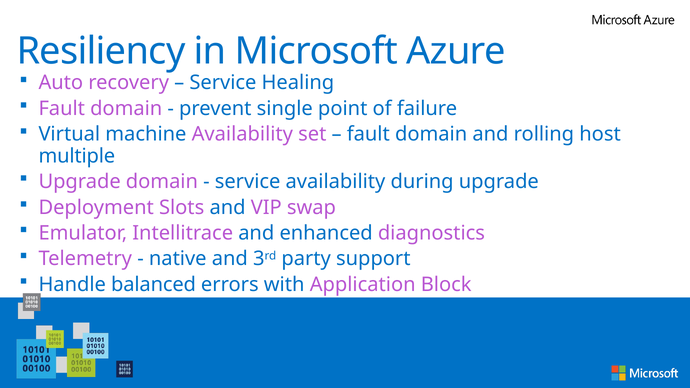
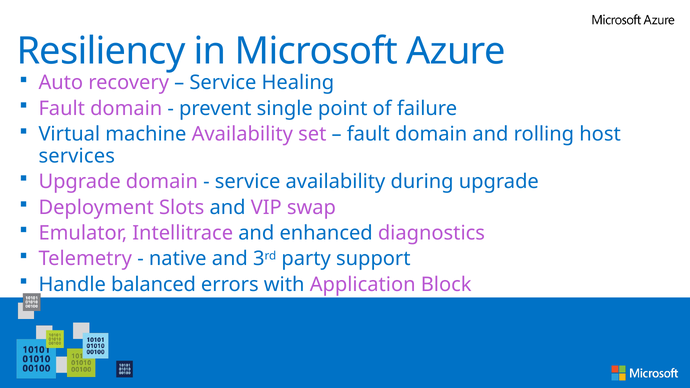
multiple: multiple -> services (77, 156)
